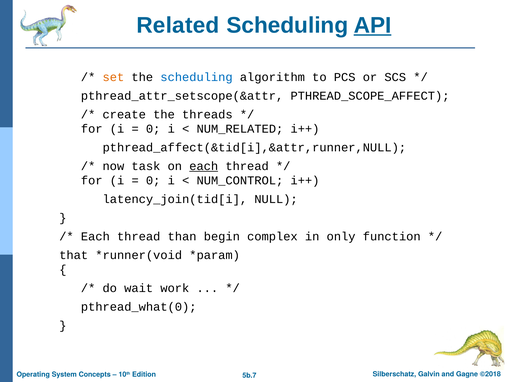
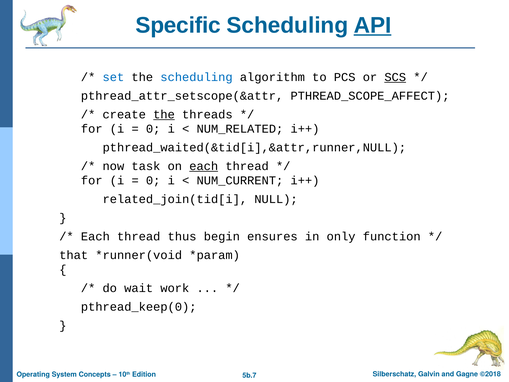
Related: Related -> Specific (178, 25)
set colour: orange -> blue (113, 77)
SCS underline: none -> present (395, 77)
the underline: none -> present (164, 114)
pthread_affect(&tid[i],&attr,runner,NULL: pthread_affect(&tid[i],&attr,runner,NULL -> pthread_waited(&tid[i],&attr,runner,NULL (254, 147)
NUM_CONTROL: NUM_CONTROL -> NUM_CURRENT (240, 180)
latency_join(tid[i: latency_join(tid[i -> related_join(tid[i (175, 199)
than: than -> thus (182, 236)
complex: complex -> ensures (272, 236)
pthread_what(0: pthread_what(0 -> pthread_keep(0 (139, 307)
